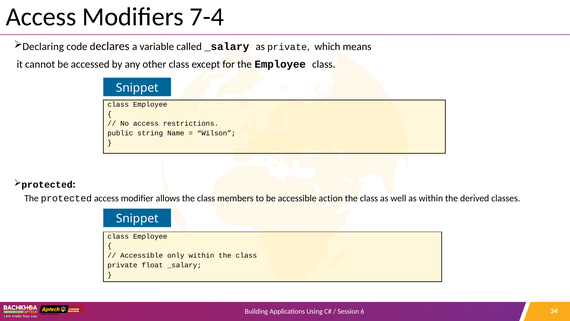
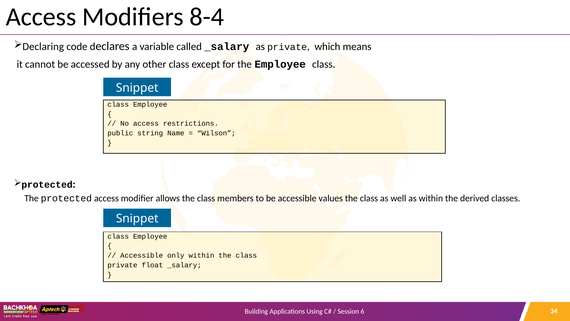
7-4: 7-4 -> 8-4 (207, 17)
action: action -> values (331, 198)
